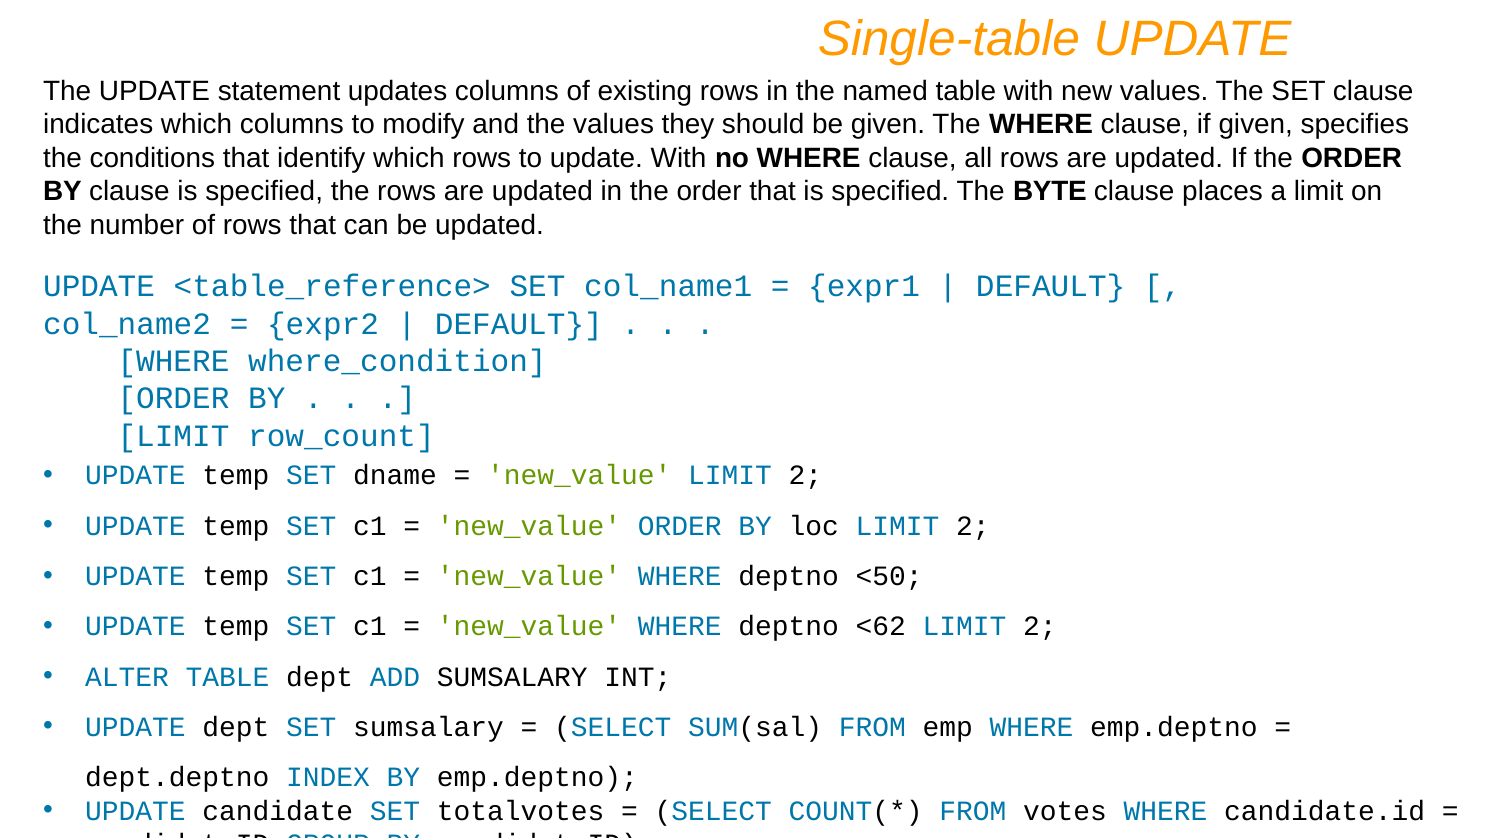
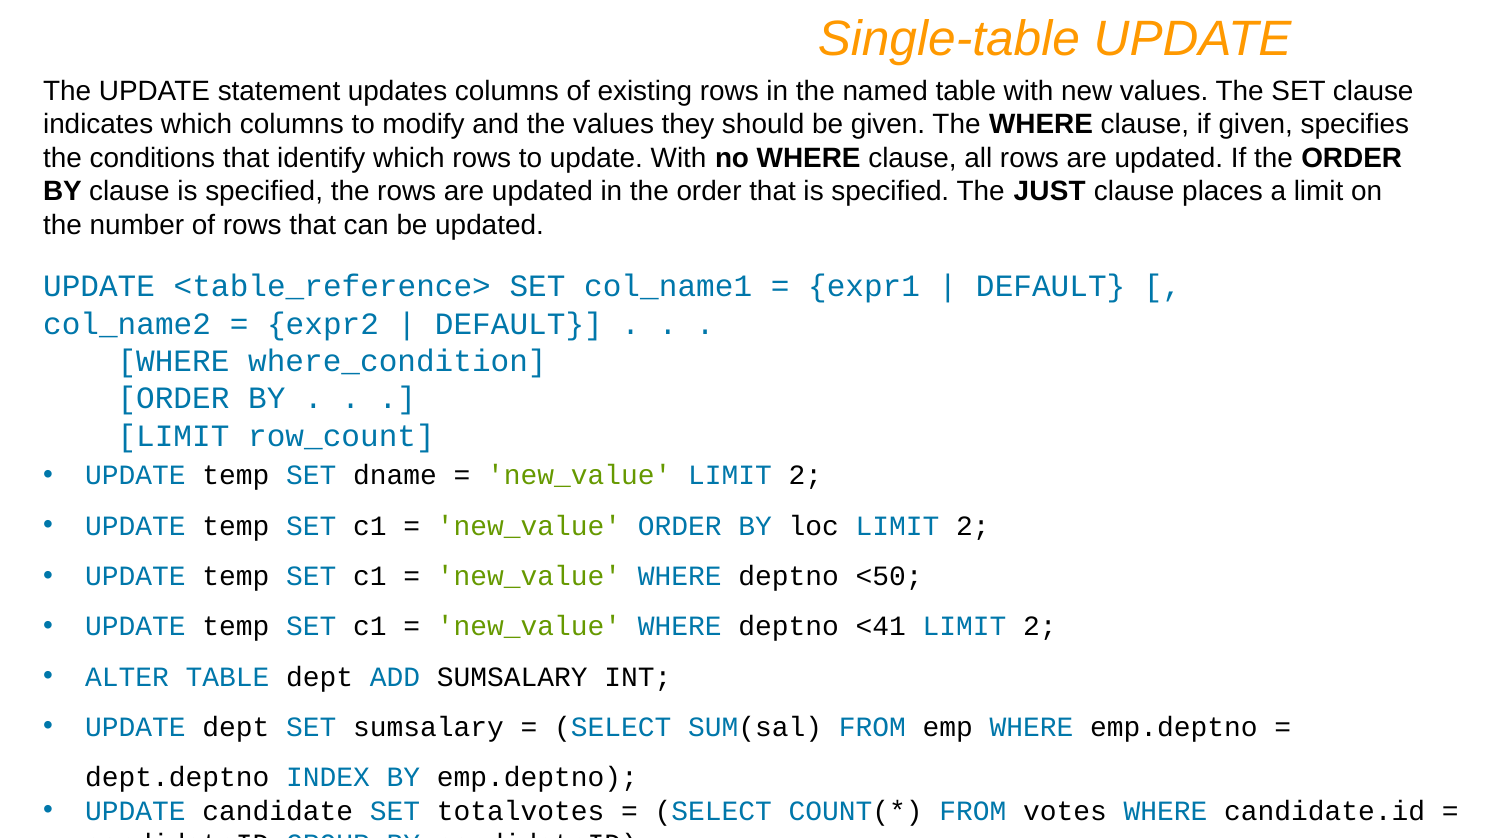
BYTE: BYTE -> JUST (1050, 192)
<62: <62 -> <41 (881, 626)
